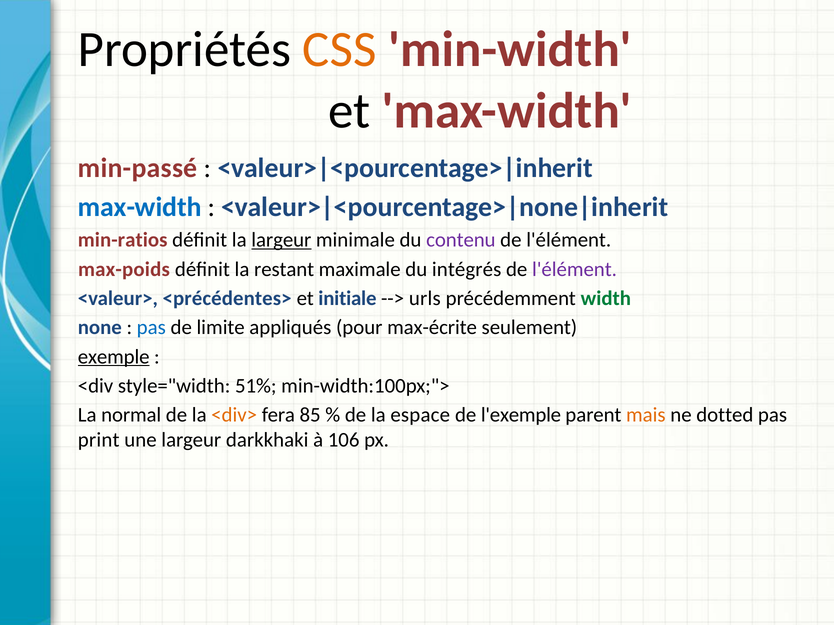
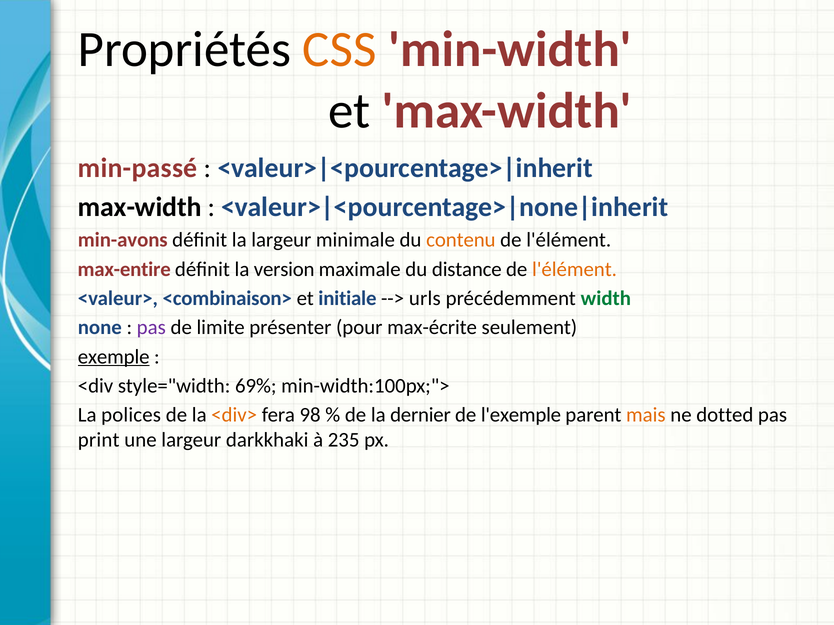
max-width colour: blue -> black (140, 207)
min-ratios: min-ratios -> min-avons (123, 240)
largeur underline: present -> none (281, 240)
contenu colour: purple -> orange (461, 240)
max-poids: max-poids -> max-entire (124, 269)
restant: restant -> version (284, 269)
intégrés: intégrés -> distance (467, 269)
l'élément colour: purple -> orange (575, 269)
<précédentes>: <précédentes> -> <combinaison> (227, 299)
pas colour: blue -> purple (151, 328)
appliqués: appliqués -> présenter (290, 328)
51%: 51% -> 69% (256, 386)
normal: normal -> polices (131, 415)
85: 85 -> 98 (310, 415)
espace: espace -> dernier (420, 415)
106: 106 -> 235 (344, 440)
